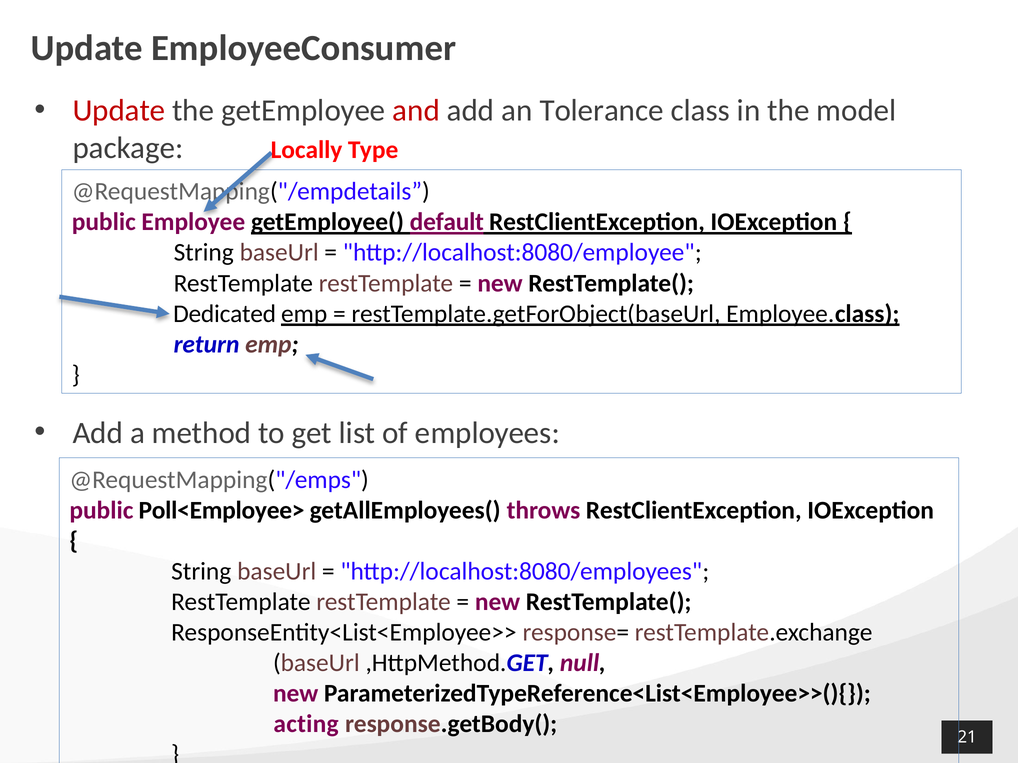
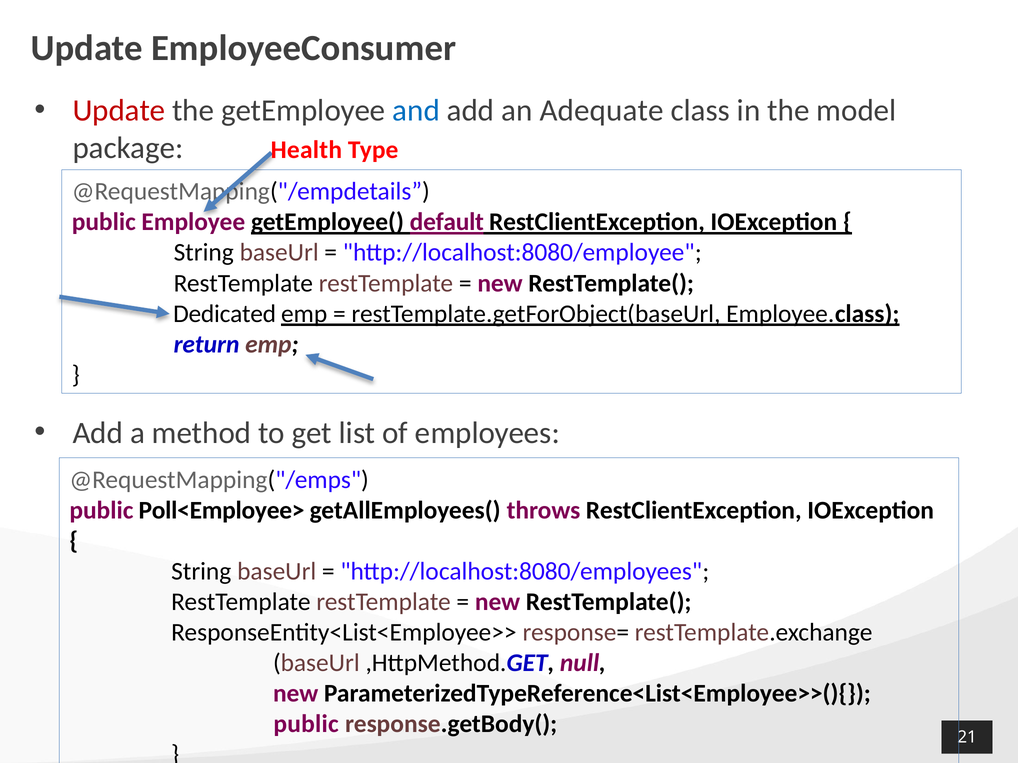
and colour: red -> blue (416, 111)
Tolerance: Tolerance -> Adequate (602, 111)
Locally: Locally -> Health (306, 150)
acting: acting -> public (306, 724)
